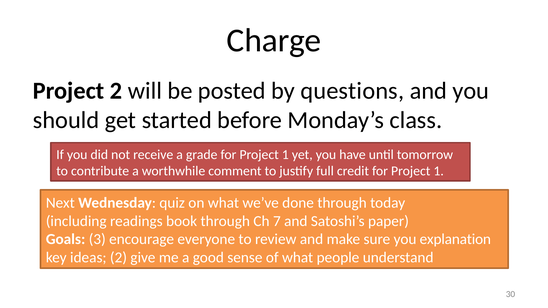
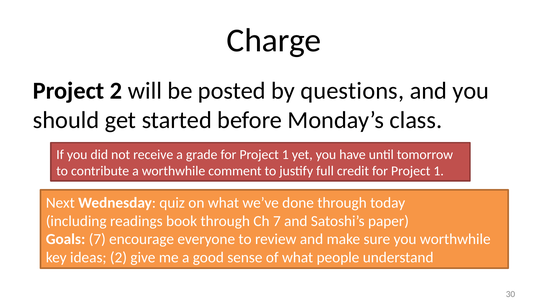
Goals 3: 3 -> 7 (97, 239)
you explanation: explanation -> worthwhile (455, 239)
